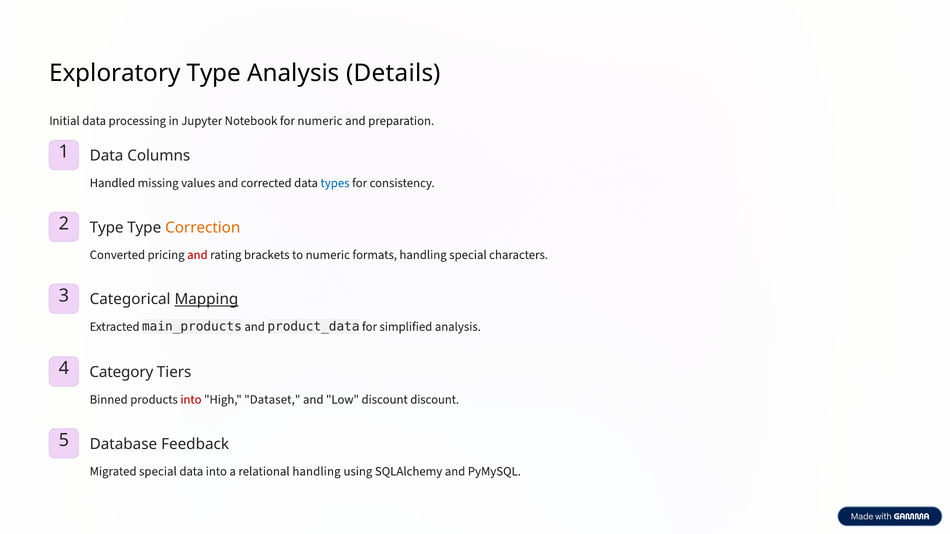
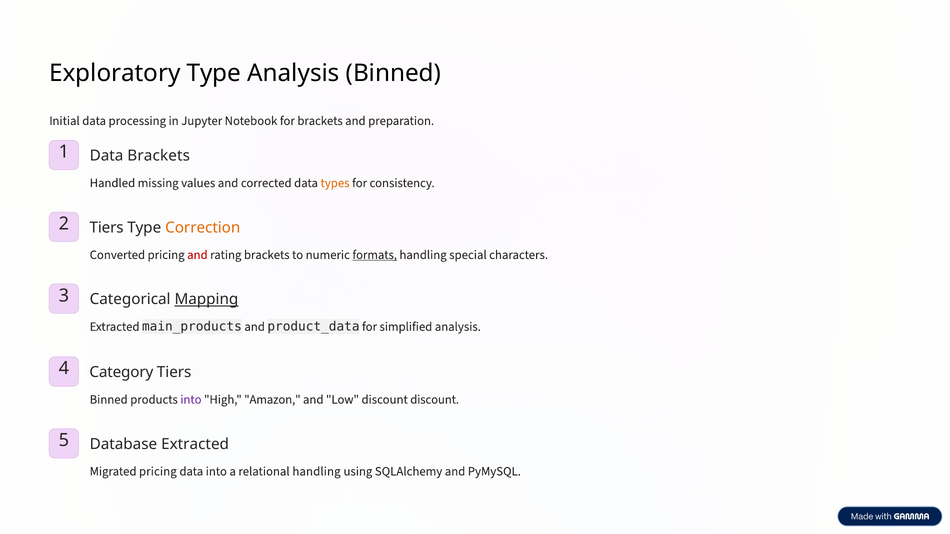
Analysis Details: Details -> Binned (394, 73)
for numeric: numeric -> brackets (320, 121)
Data Columns: Columns -> Brackets (159, 156)
types colour: blue -> orange (335, 183)
2 Type: Type -> Tiers (107, 228)
formats underline: none -> present (375, 255)
into colour: red -> purple (191, 400)
Dataset: Dataset -> Amazon (272, 400)
Database Feedback: Feedback -> Extracted (195, 444)
Migrated special: special -> pricing (158, 472)
